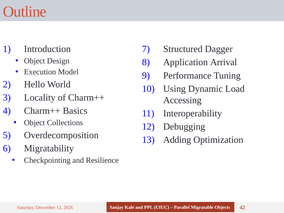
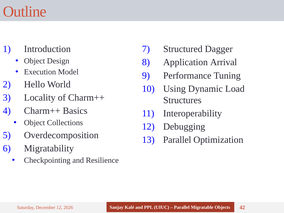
Accessing: Accessing -> Structures (182, 100)
Adding: Adding -> Parallel (177, 140)
